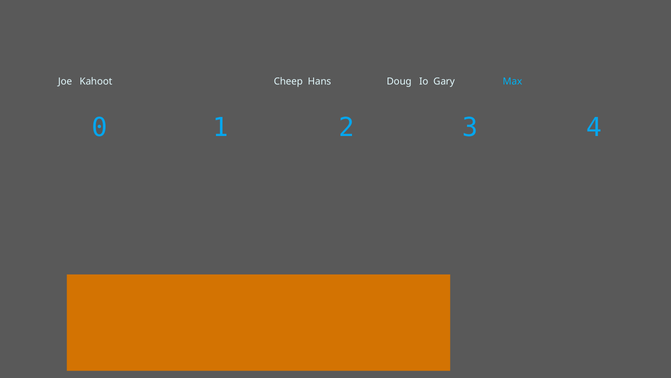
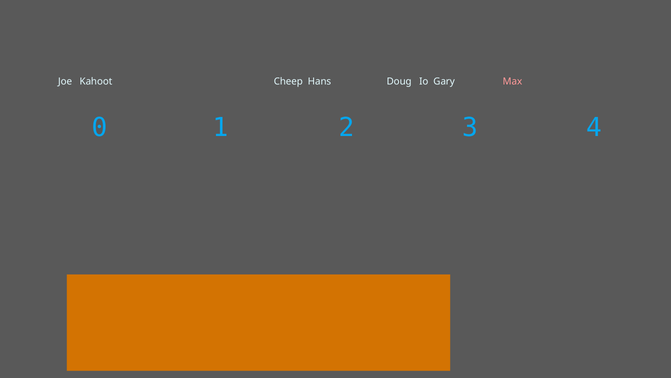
Max colour: light blue -> pink (512, 81)
